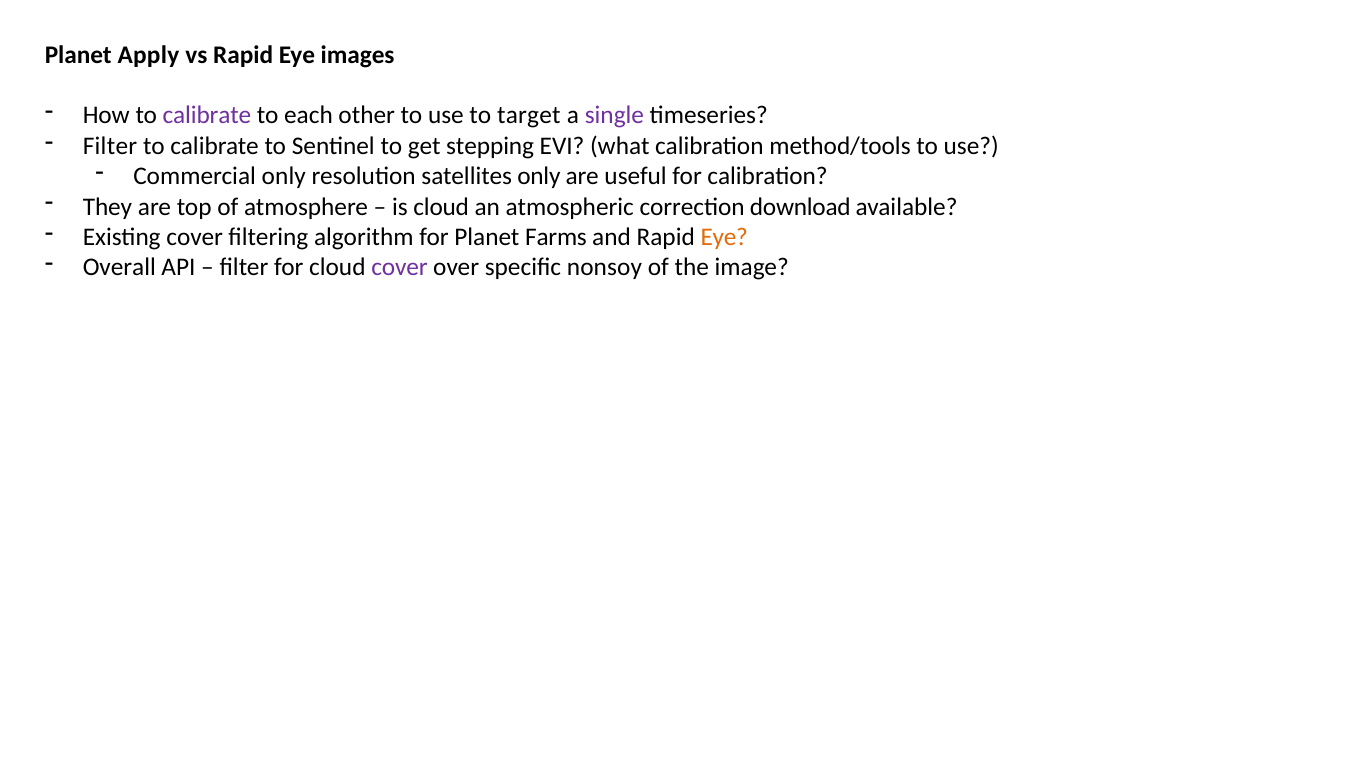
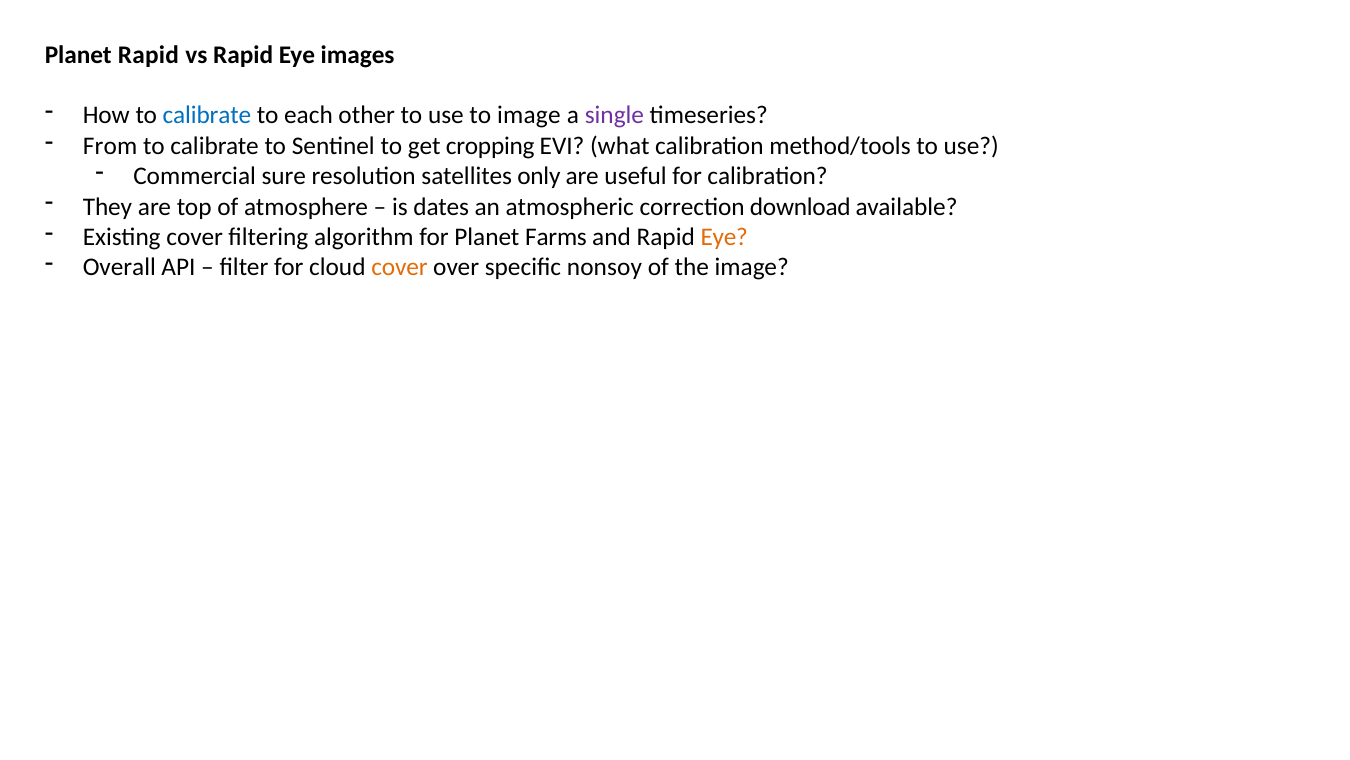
Planet Apply: Apply -> Rapid (148, 55)
calibrate colour: purple -> blue (207, 115)
to target: target -> image (529, 115)
Filter: Filter -> From (110, 146)
stepping: stepping -> cropping (490, 146)
Commercial only: only -> sure (284, 176)
is cloud: cloud -> dates (441, 207)
cover colour: purple -> orange (399, 267)
